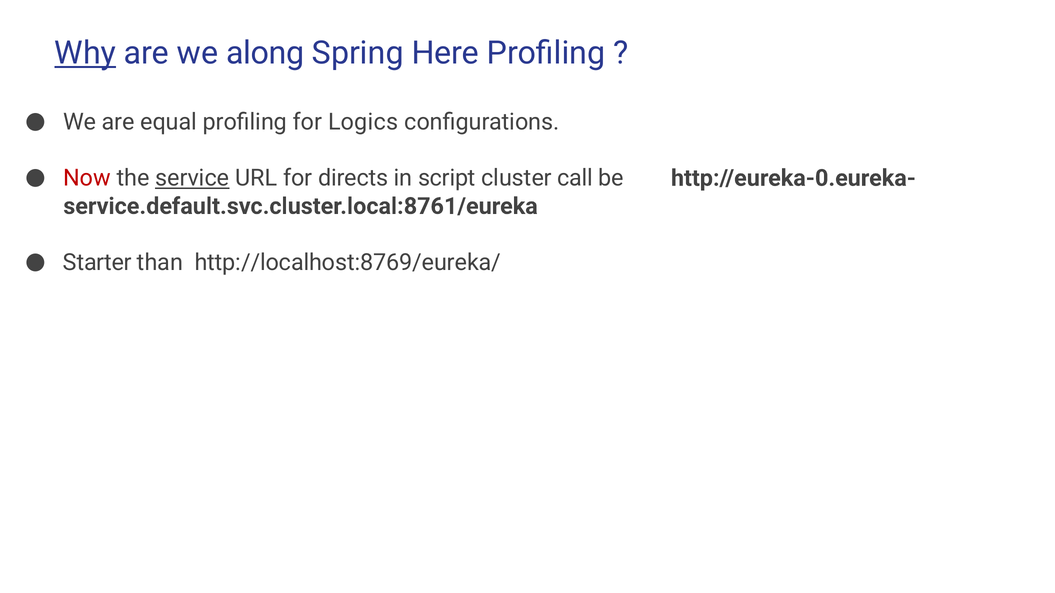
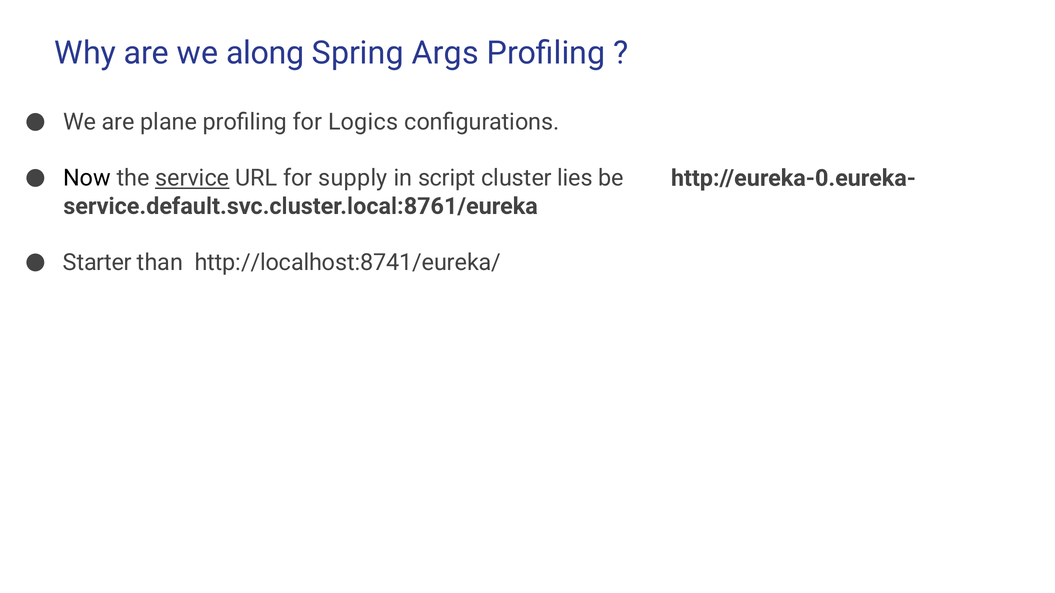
Why underline: present -> none (85, 53)
Here: Here -> Args (445, 53)
equal: equal -> plane (169, 122)
Now colour: red -> black (87, 178)
directs: directs -> supply (353, 178)
call: call -> lies (575, 178)
http://localhost:8769/eureka/: http://localhost:8769/eureka/ -> http://localhost:8741/eureka/ (348, 263)
